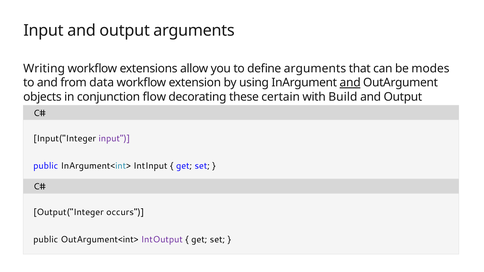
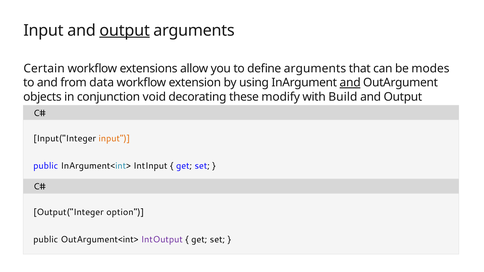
output underline: none -> present (125, 30)
Writing: Writing -> Certain (44, 69)
flow: flow -> void (154, 97)
certain: certain -> modify (281, 97)
input colour: purple -> orange (114, 139)
occurs: occurs -> option (125, 212)
